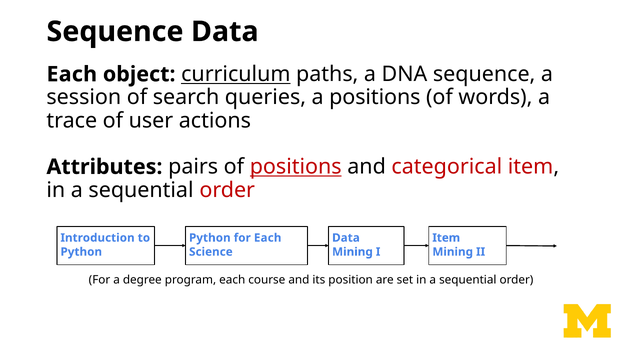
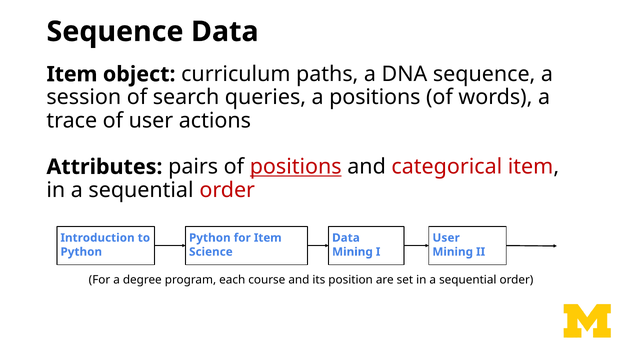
Each: Each -> Item (72, 74)
curriculum underline: present -> none (236, 74)
for Each: Each -> Item (268, 238)
Item: Item -> User (446, 238)
